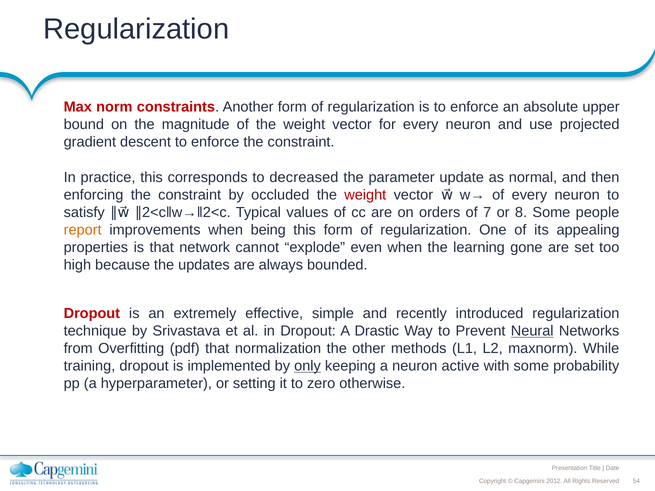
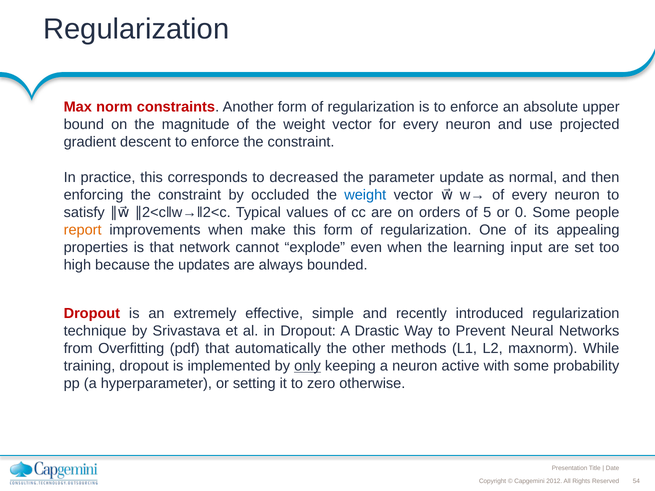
weight colour: red -> blue (365, 195)
7: 7 -> 5 (487, 213)
8: 8 -> 0 (521, 213)
being: being -> make (268, 230)
gone: gone -> input (526, 248)
Neural underline: present -> none (532, 331)
normalization: normalization -> automatically (278, 349)
